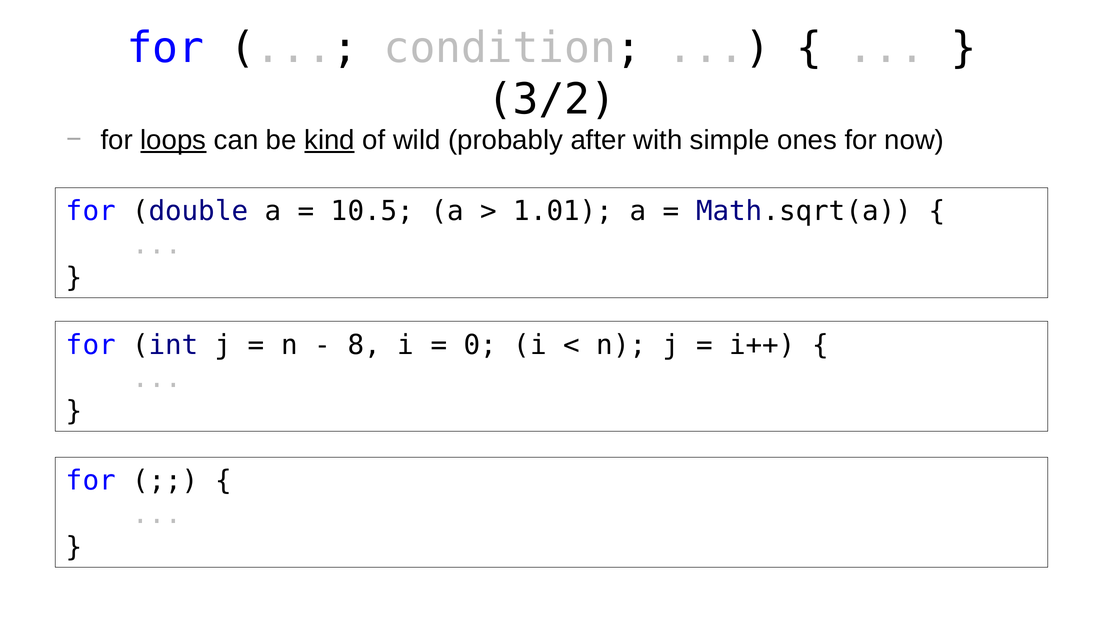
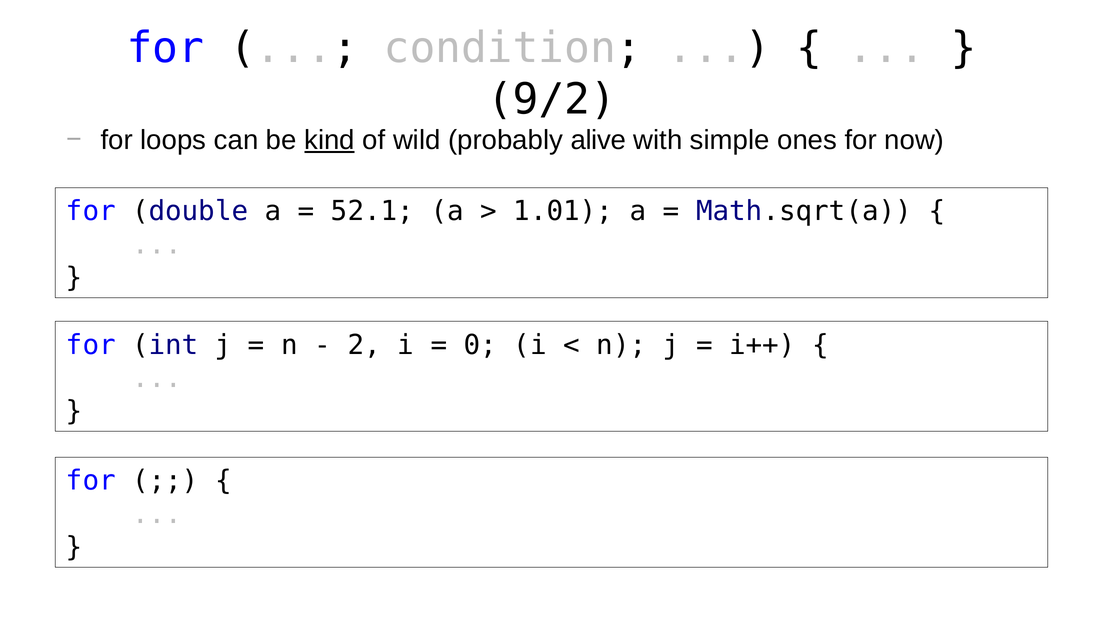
3/2: 3/2 -> 9/2 (552, 100)
loops underline: present -> none (173, 140)
after: after -> alive (598, 140)
10.5: 10.5 -> 52.1 (372, 212)
8: 8 -> 2 (364, 345)
